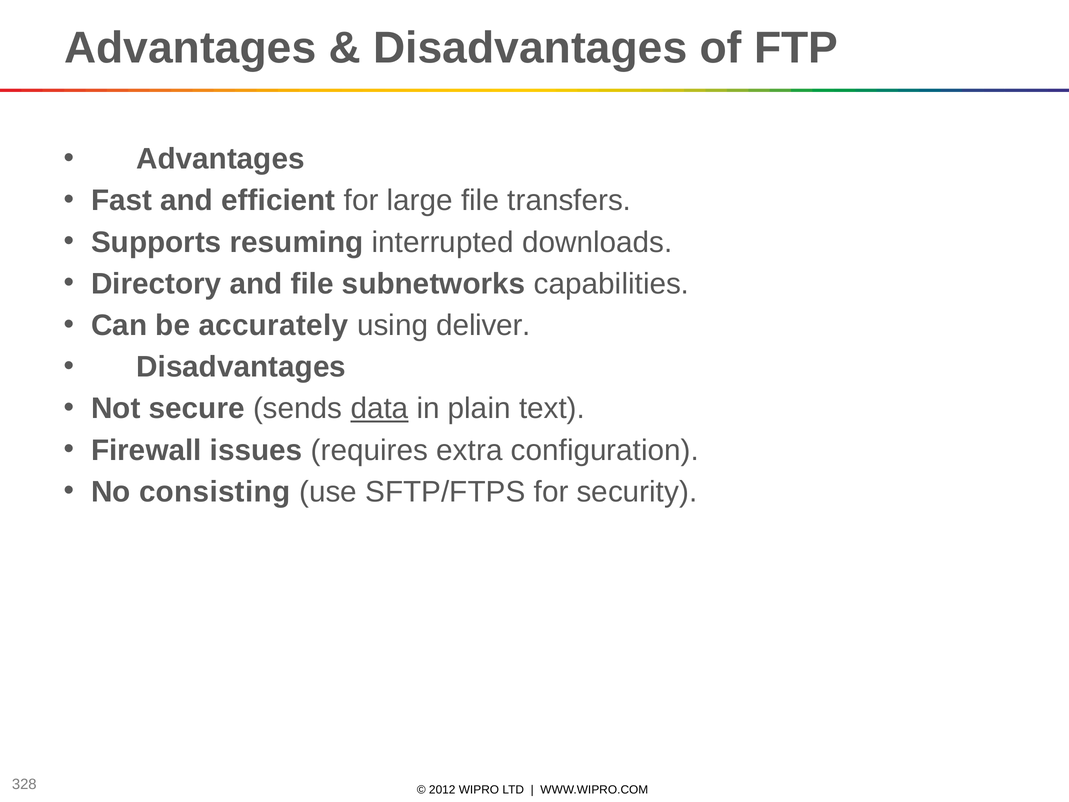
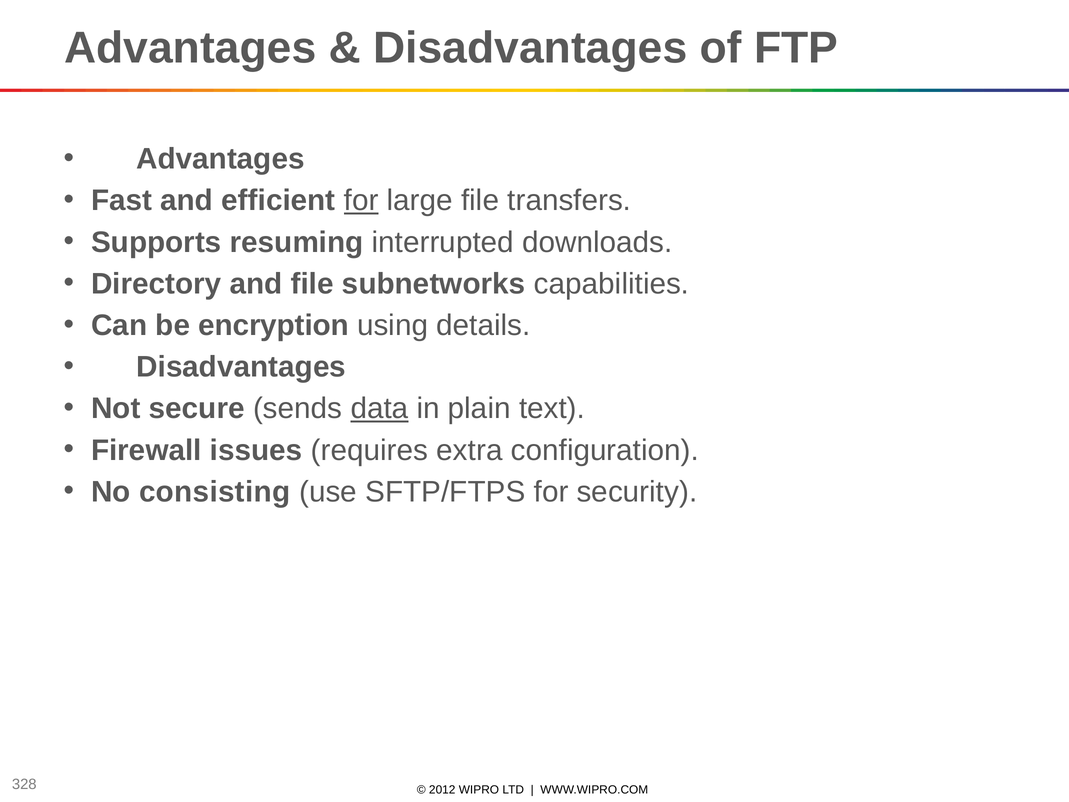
for underline: none -> present (361, 201)
accurately: accurately -> encryption (274, 325)
deliver: deliver -> details (483, 325)
